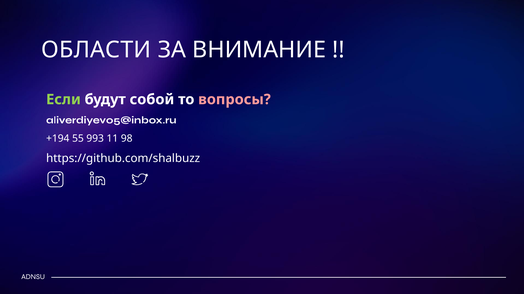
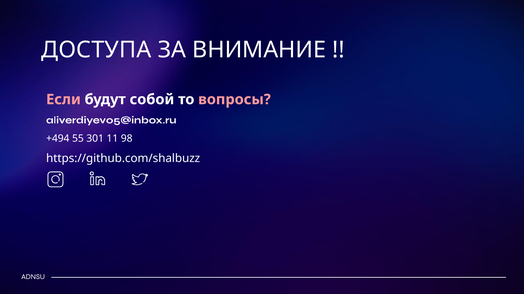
ОБЛАСТИ: ОБЛАСТИ -> ДОСТУПА (96, 50)
Если colour: light green -> pink (63, 100)
+194: +194 -> +494 (58, 139)
993: 993 -> 301 (95, 139)
